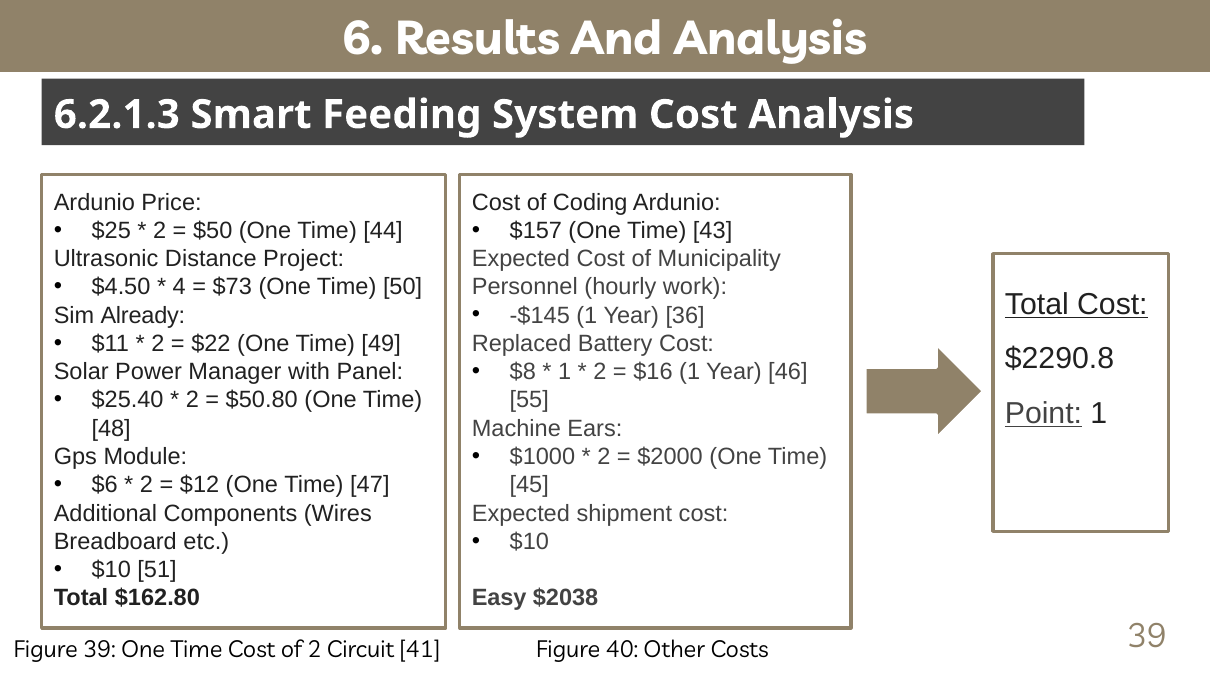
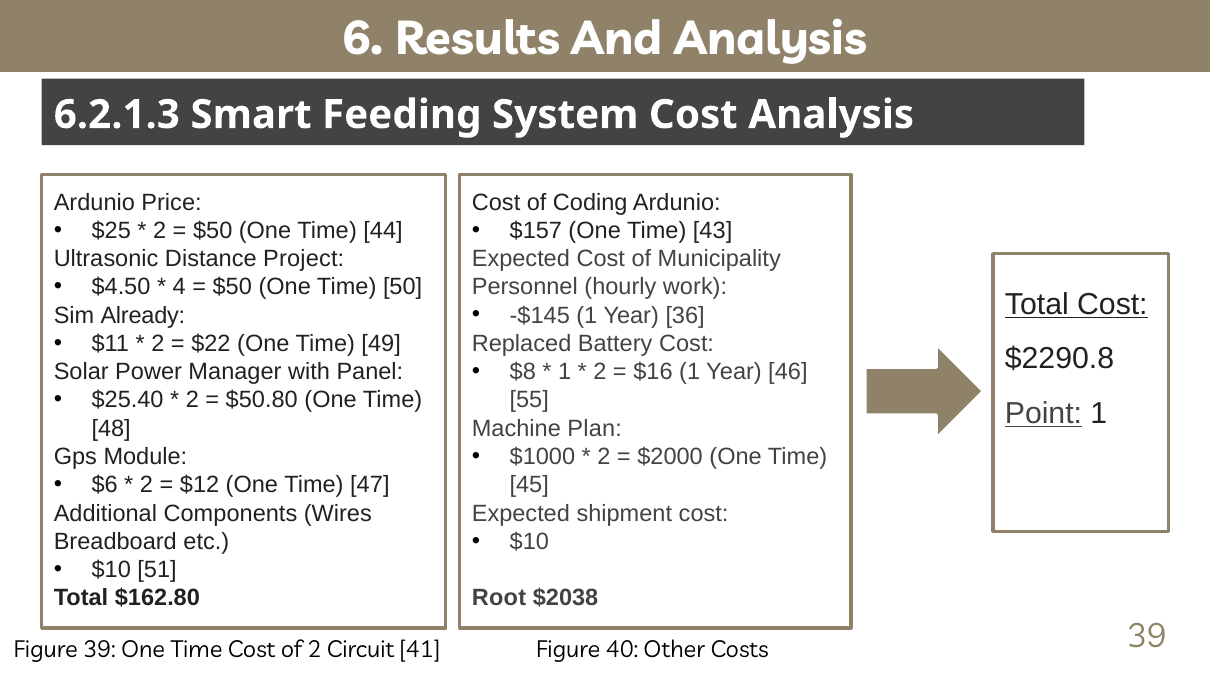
$73: $73 -> $50 (232, 287)
Ears: Ears -> Plan (595, 428)
Easy: Easy -> Root (499, 598)
